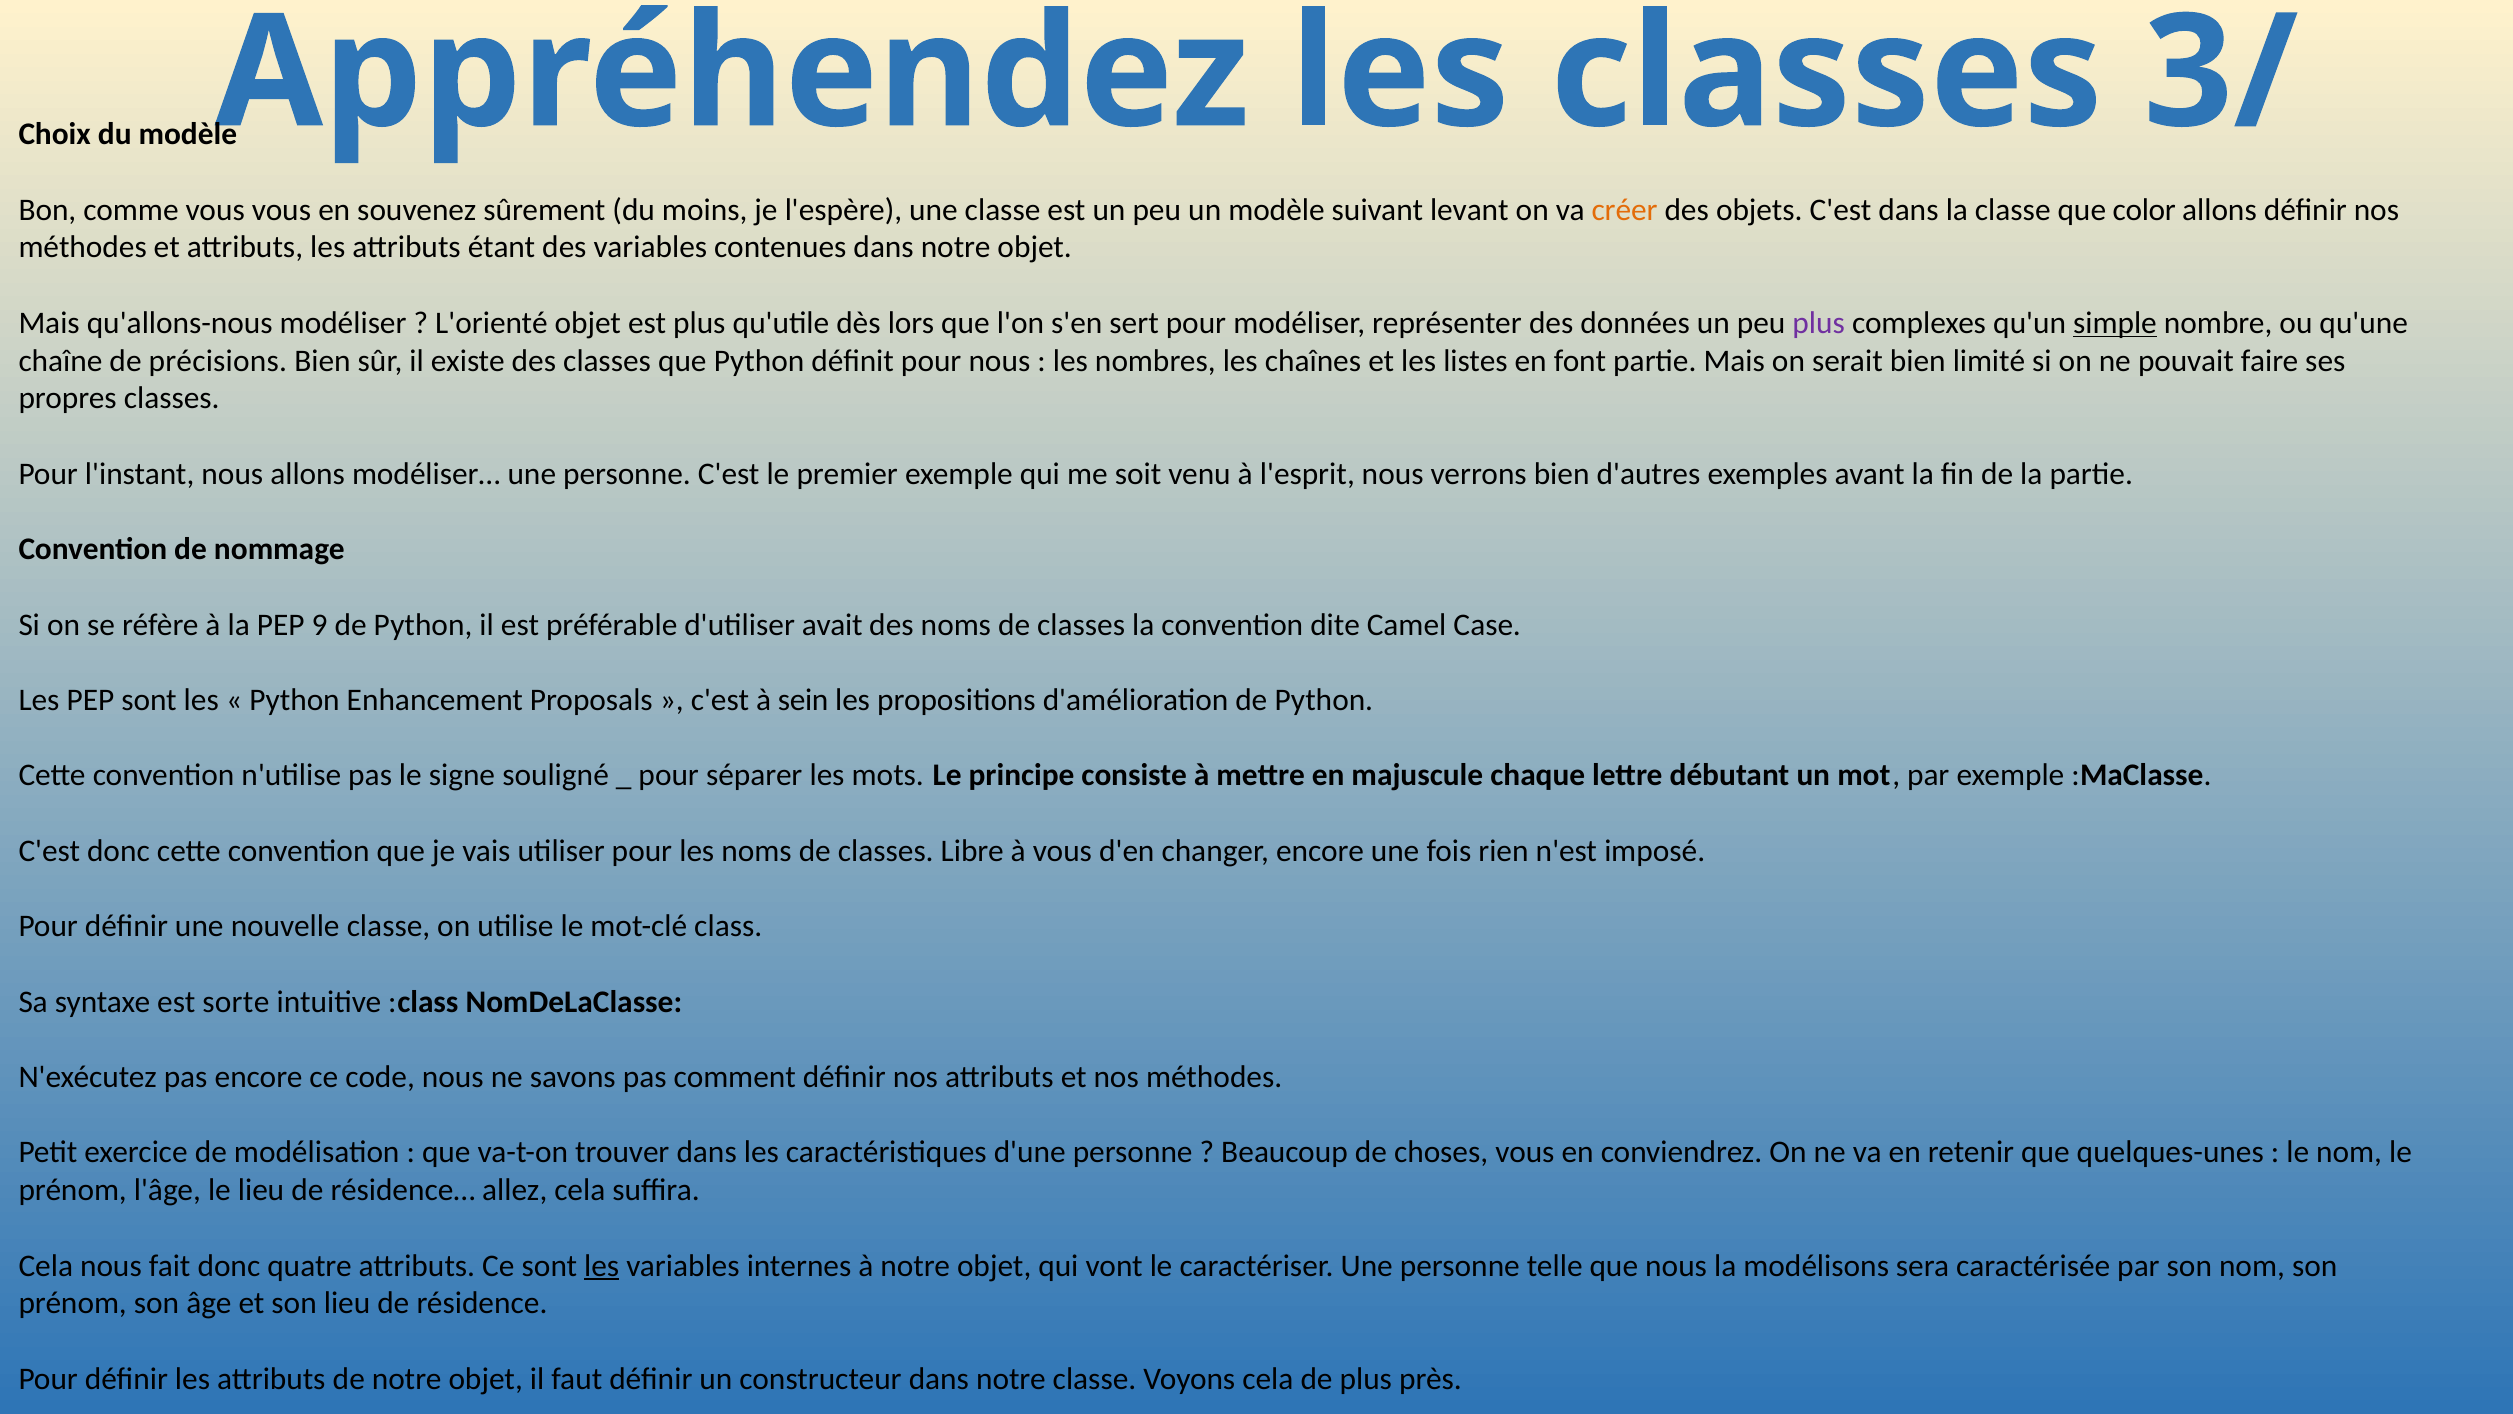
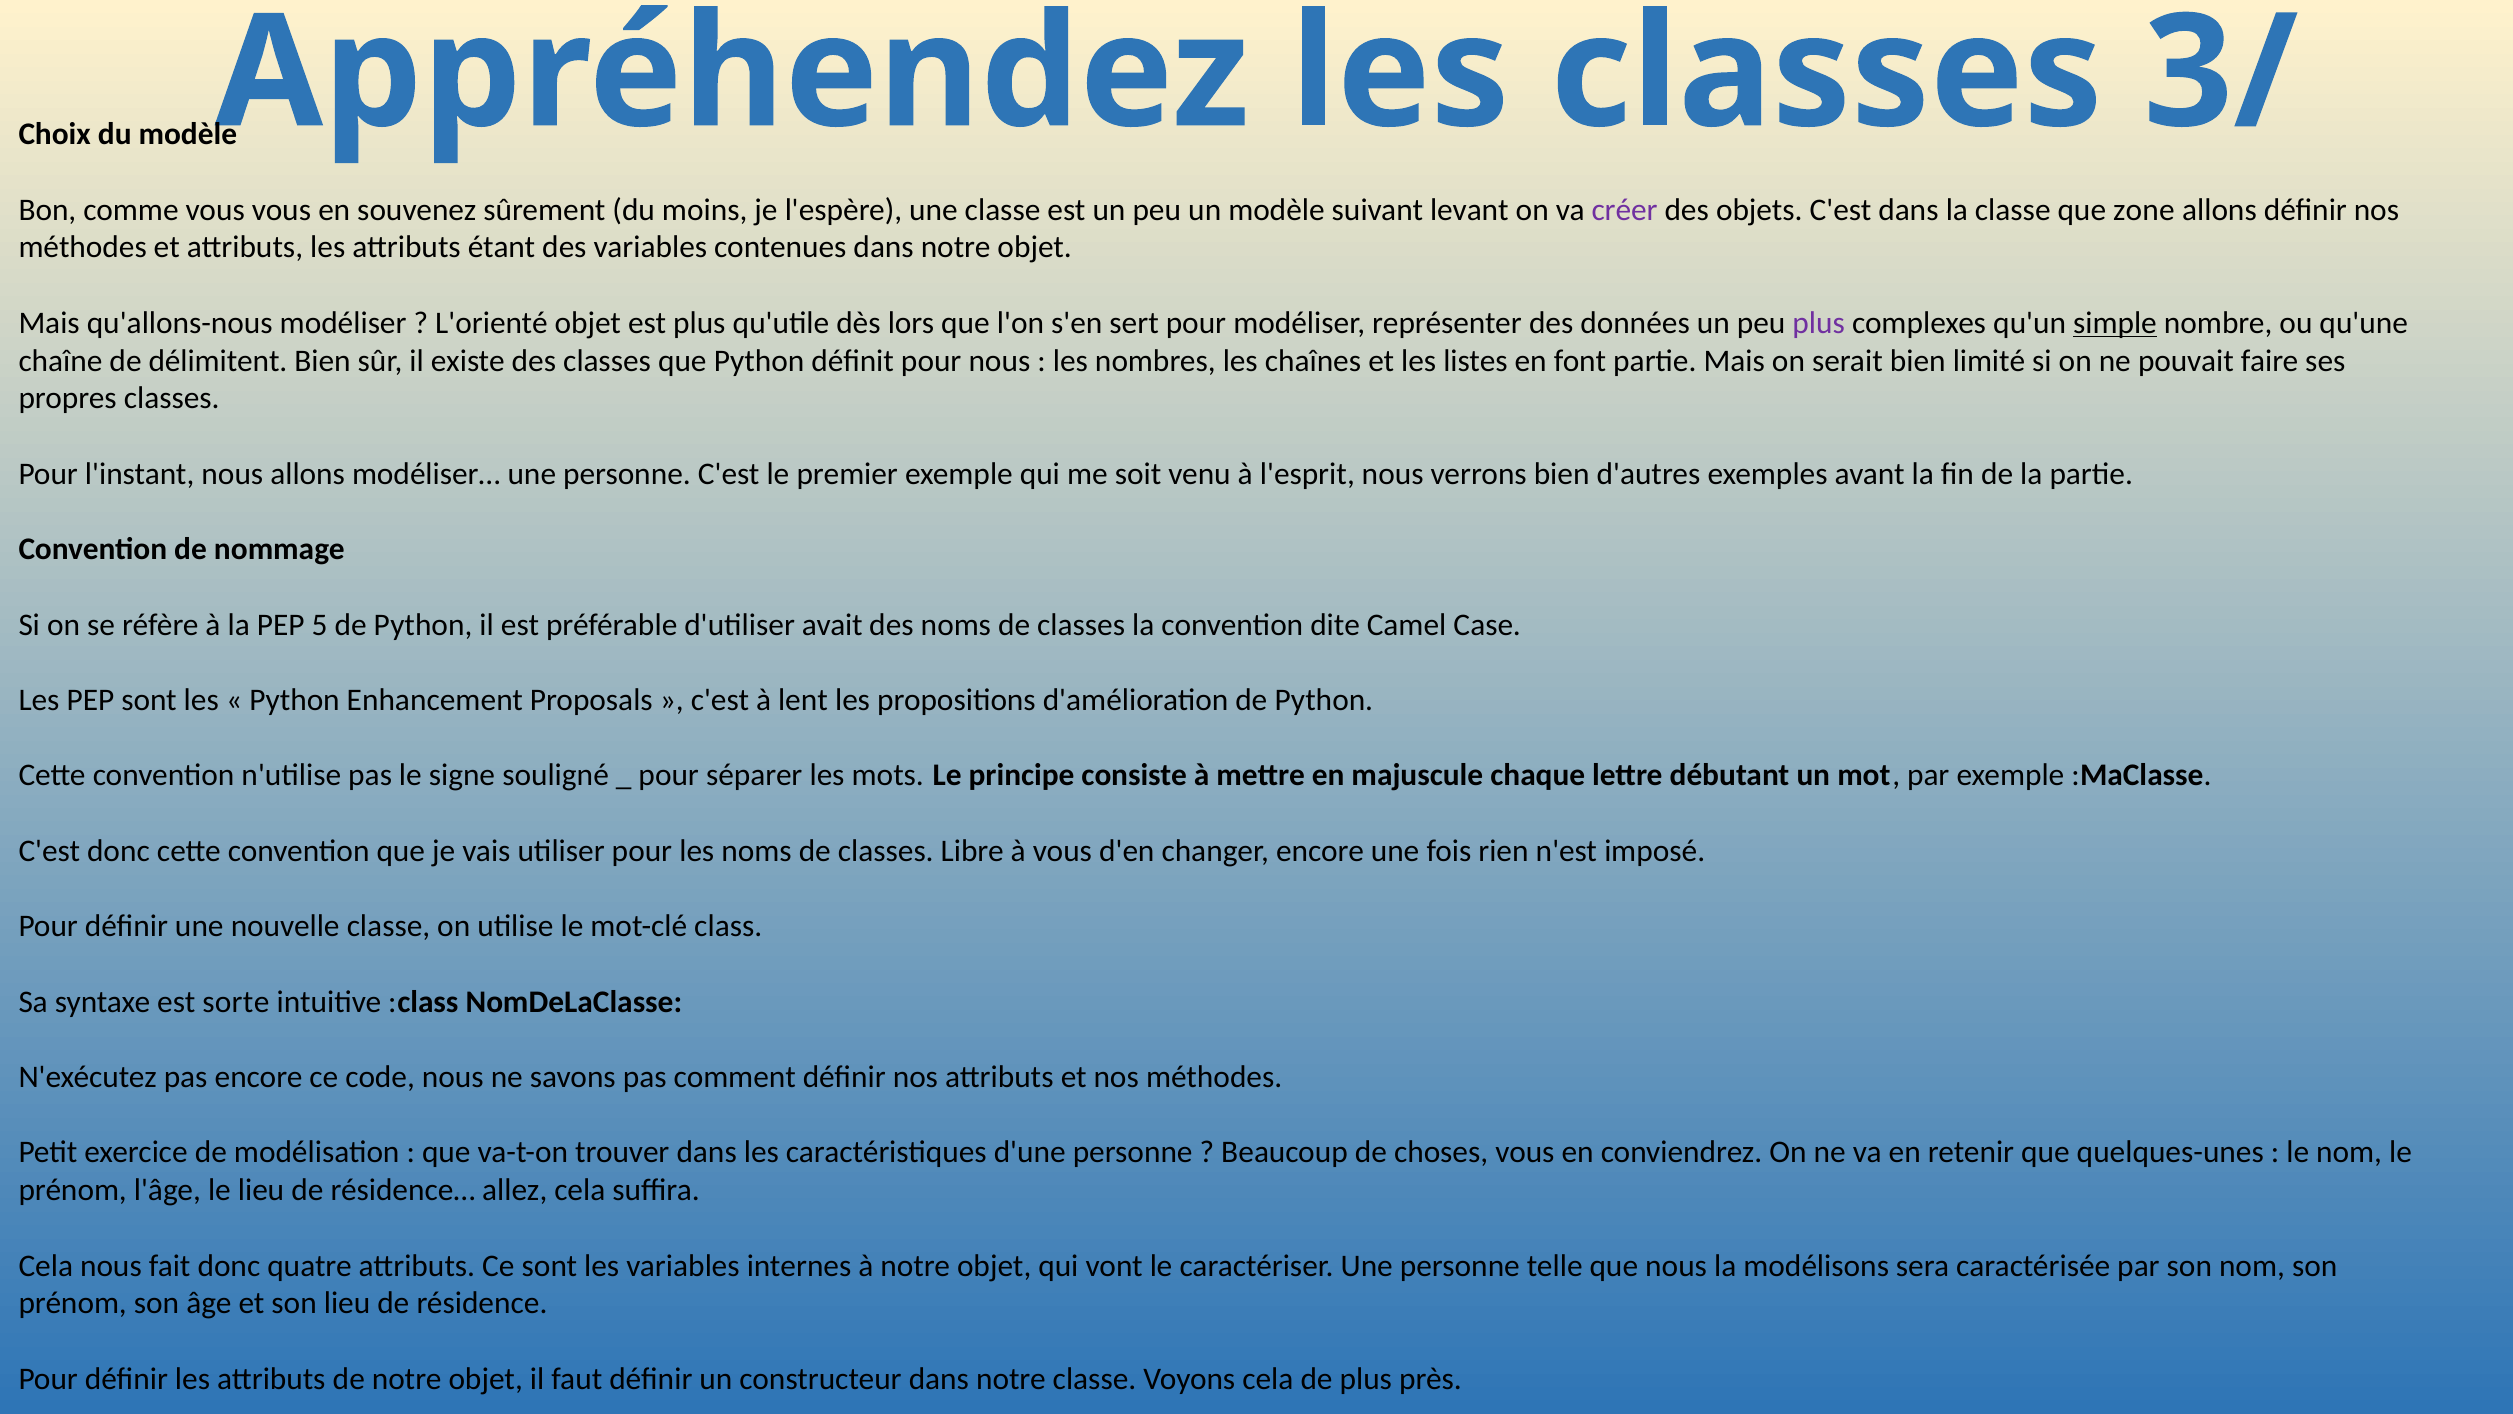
créer colour: orange -> purple (1625, 210)
color: color -> zone (2144, 210)
précisions: précisions -> délimitent (218, 361)
9: 9 -> 5 (320, 624)
sein: sein -> lent (803, 700)
les underline: present -> none (602, 1265)
